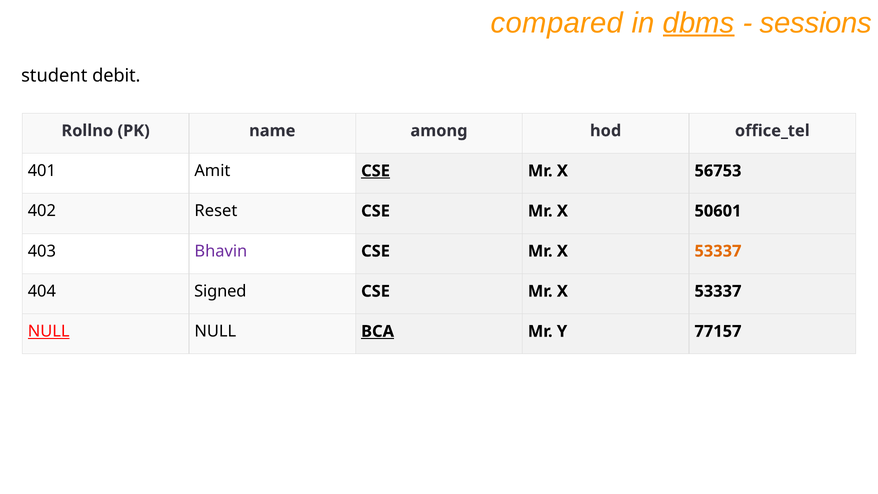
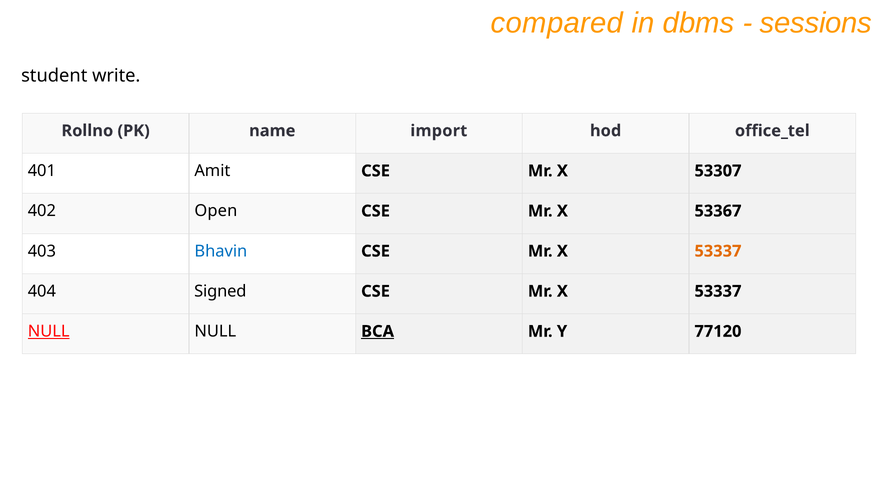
dbms underline: present -> none (699, 23)
debit: debit -> write (116, 76)
among: among -> import (439, 131)
CSE underline: present -> none (376, 171)
56753: 56753 -> 53307 (718, 171)
Reset: Reset -> Open (216, 211)
50601: 50601 -> 53367 (718, 211)
Bhavin colour: purple -> blue (221, 251)
77157: 77157 -> 77120 (718, 331)
